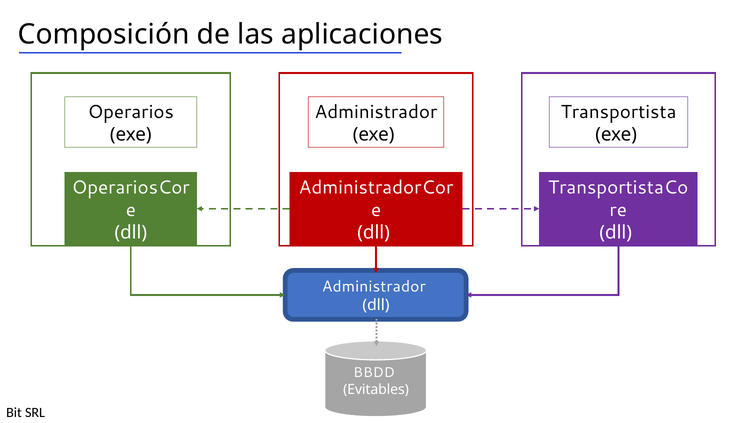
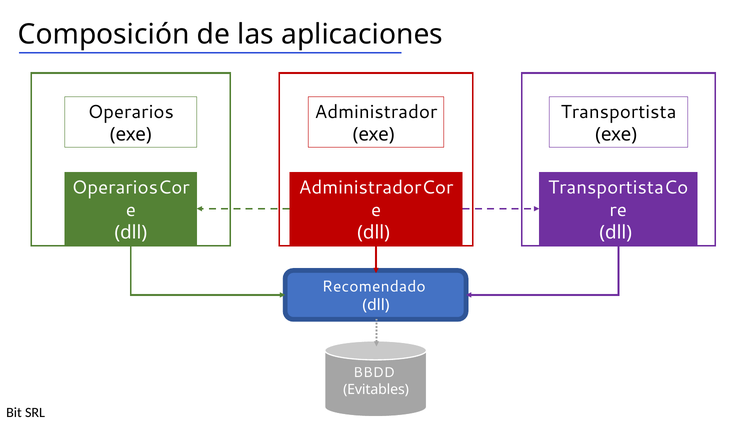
Administrador: Administrador -> Recomendado (374, 286)
